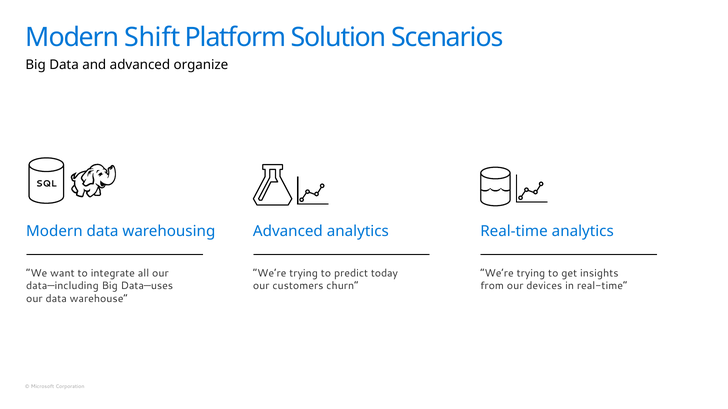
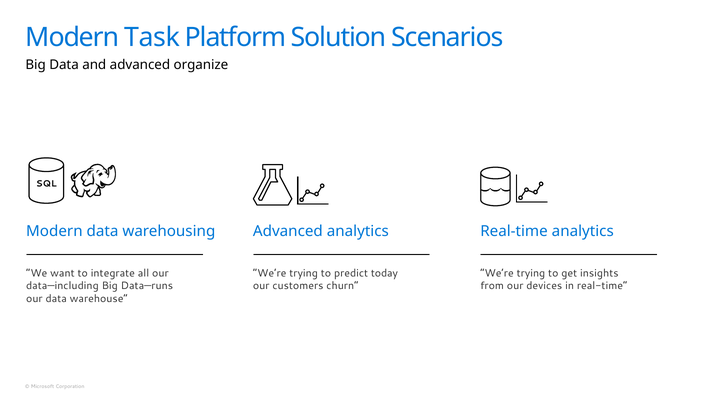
Shift: Shift -> Task (152, 37)
Data—uses: Data—uses -> Data—runs (147, 286)
